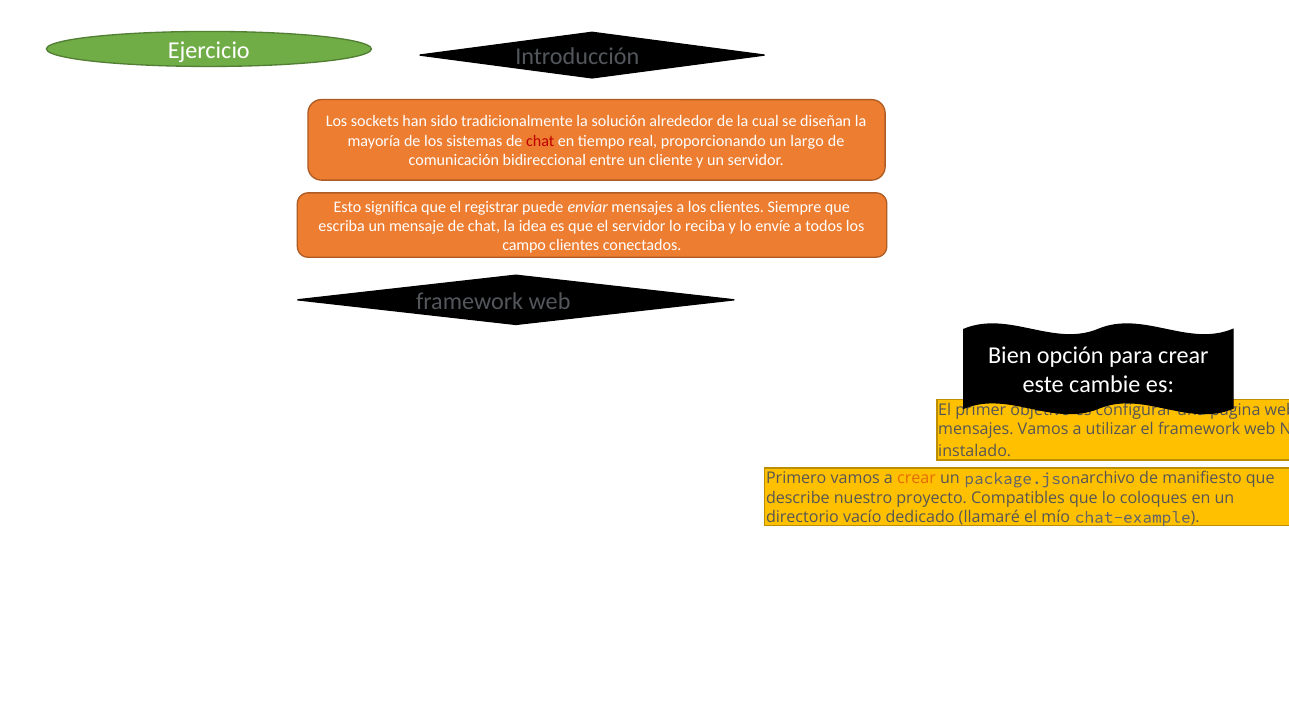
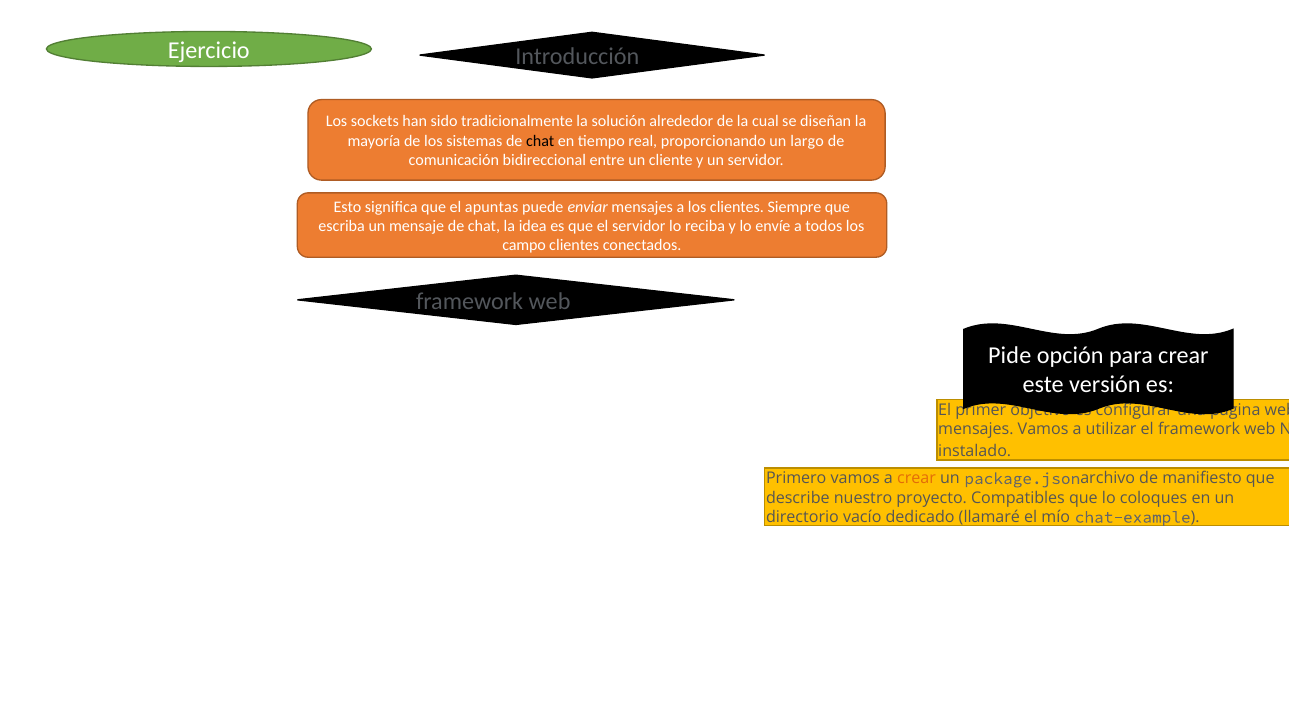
chat colour: red -> black (540, 141)
registrar: registrar -> apuntas (492, 207)
Bien: Bien -> Pide (1010, 356)
cambie: cambie -> versión (1105, 385)
